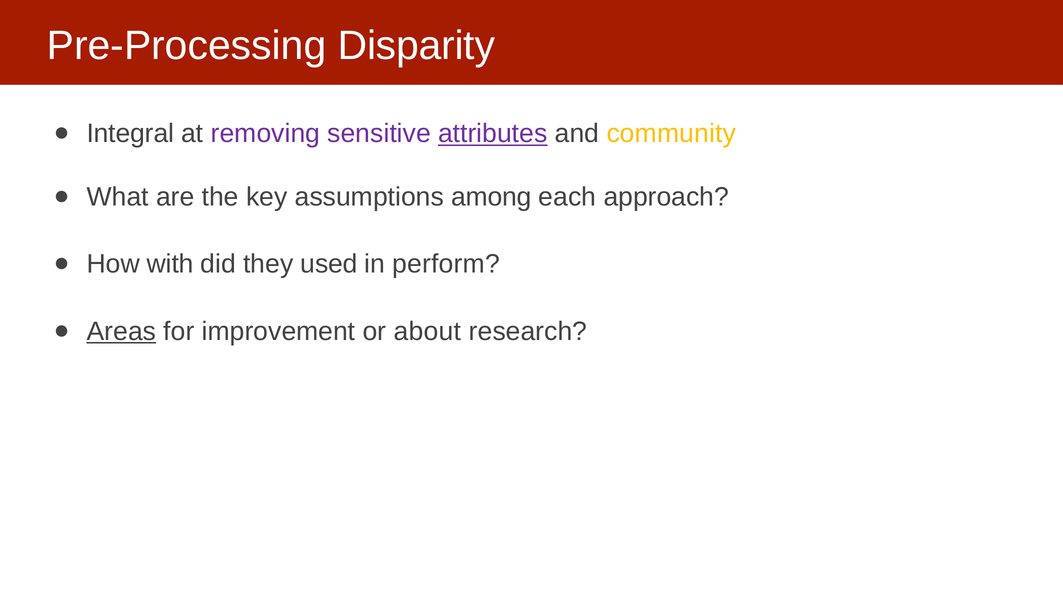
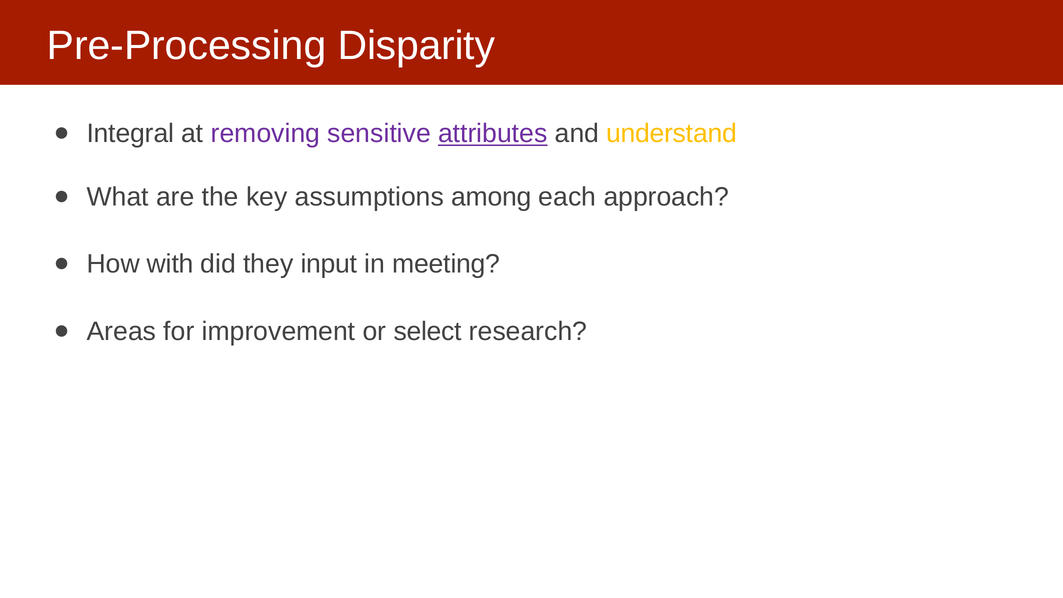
community: community -> understand (672, 134)
used: used -> input (329, 264)
perform: perform -> meeting (446, 264)
Areas underline: present -> none (121, 331)
about: about -> select (428, 331)
